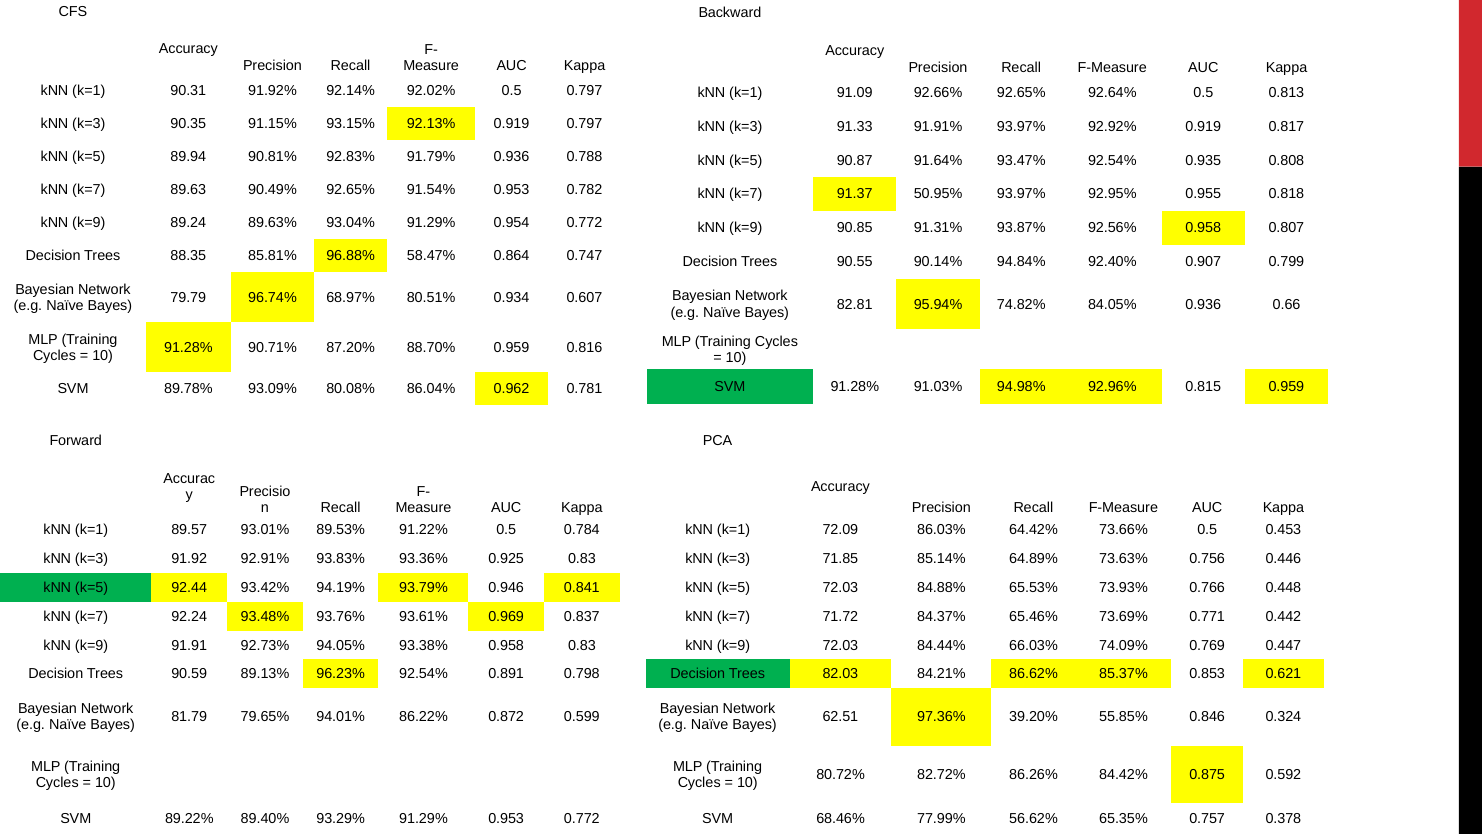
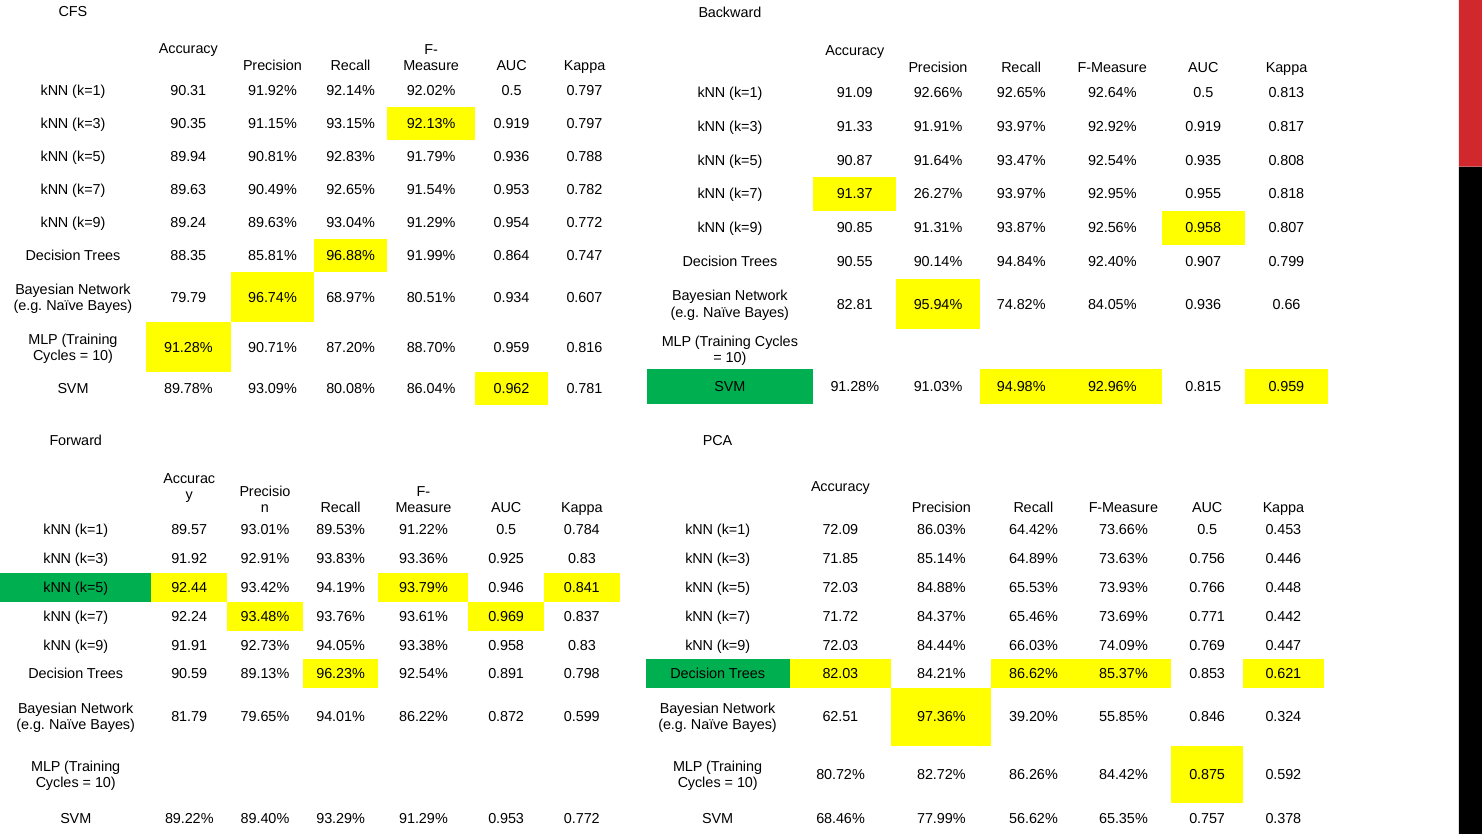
50.95%: 50.95% -> 26.27% (938, 194)
58.47%: 58.47% -> 91.99% (431, 256)
